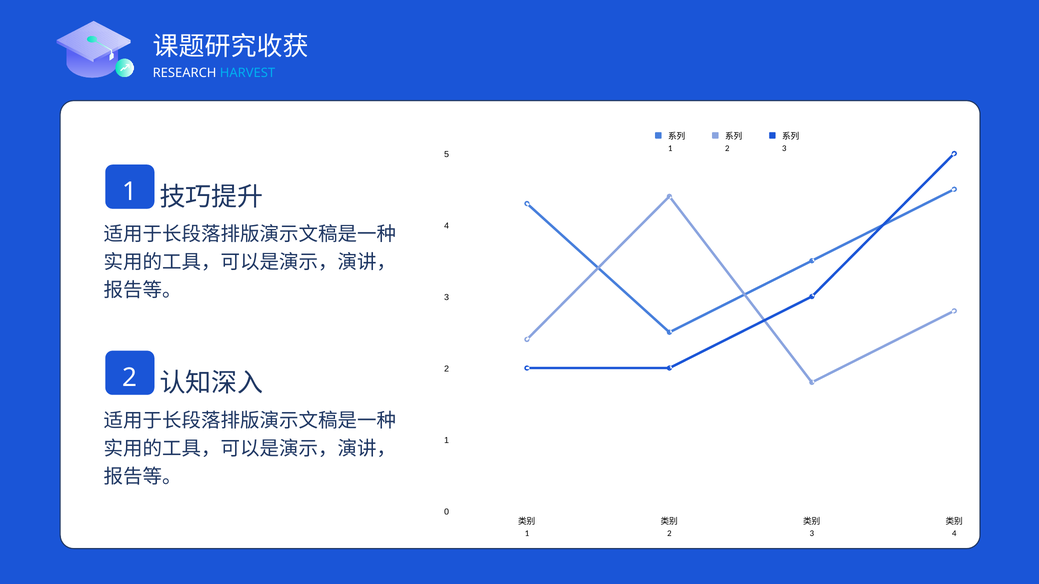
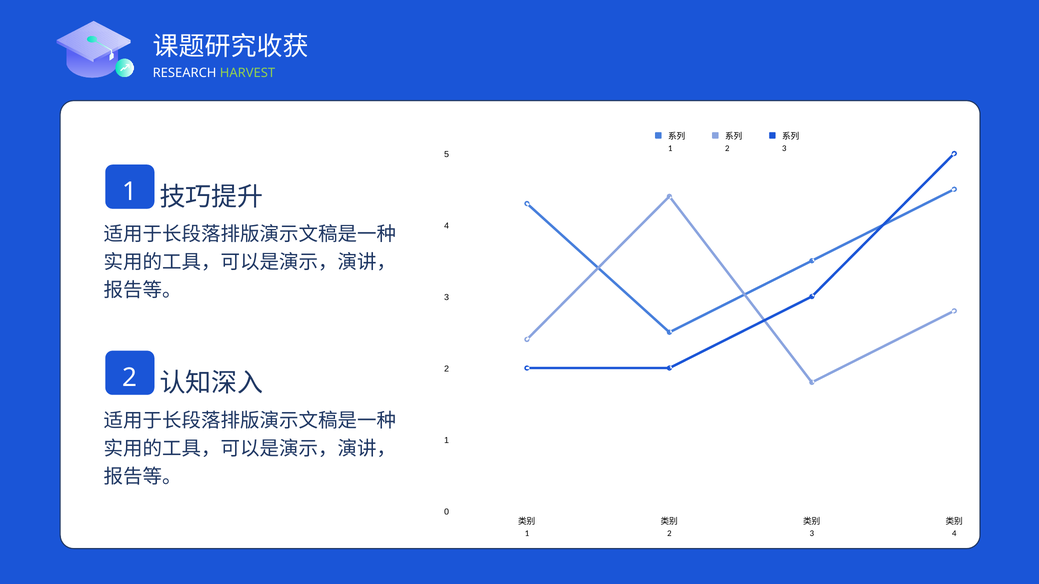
HARVEST colour: light blue -> light green (247, 73)
